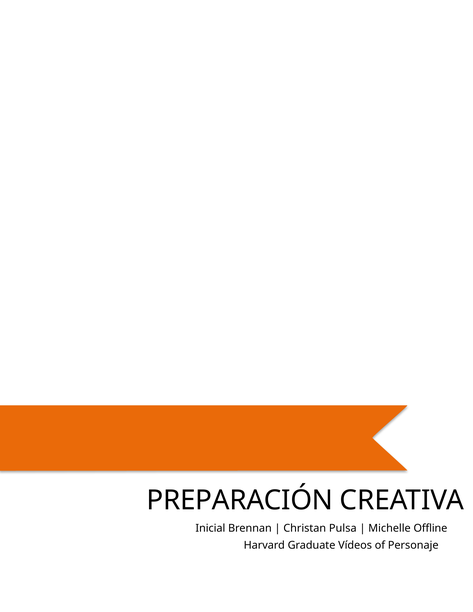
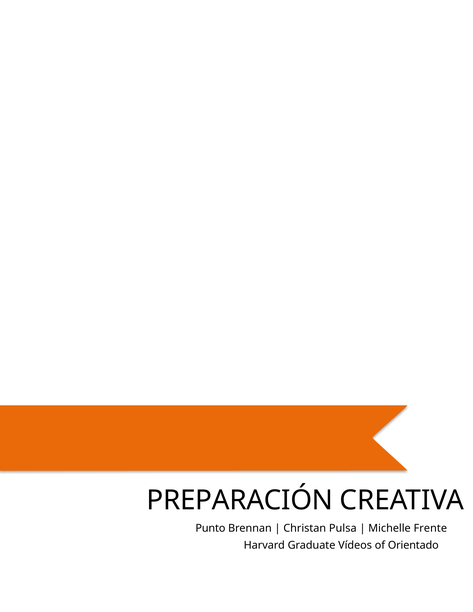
Inicial: Inicial -> Punto (210, 528)
Offline: Offline -> Frente (430, 528)
Personaje: Personaje -> Orientado (413, 545)
